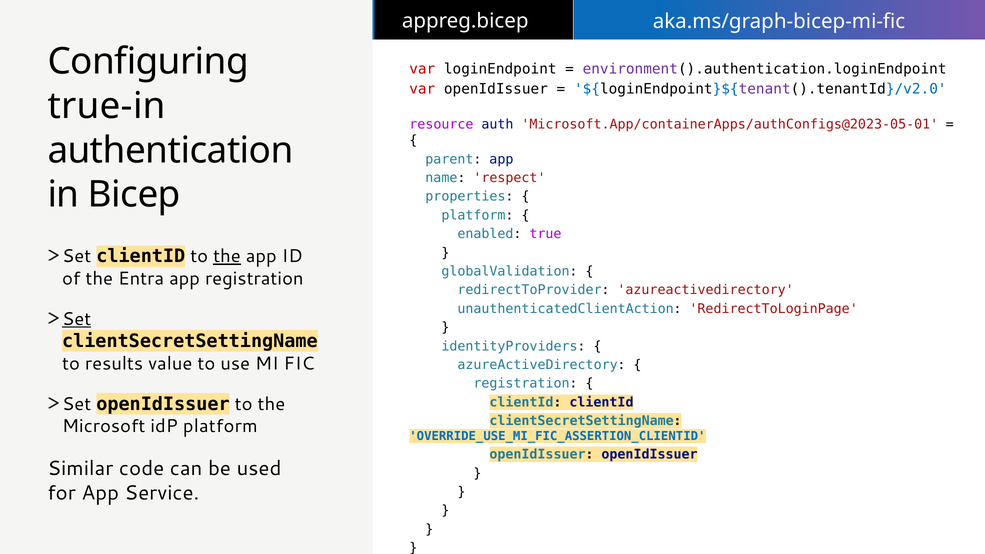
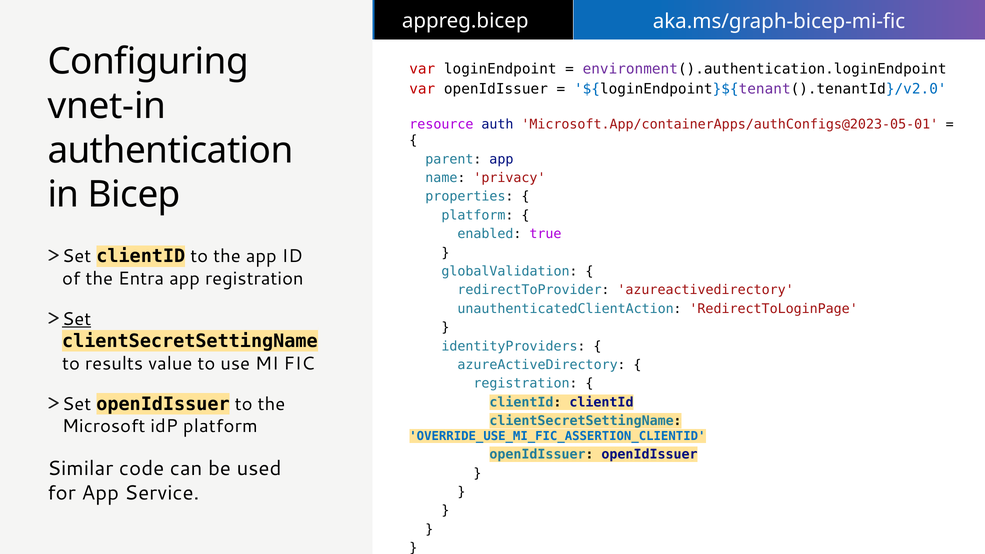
true-in: true-in -> vnet-in (107, 106)
respect: respect -> privacy (509, 178)
the underline: present -> none (227, 256)
